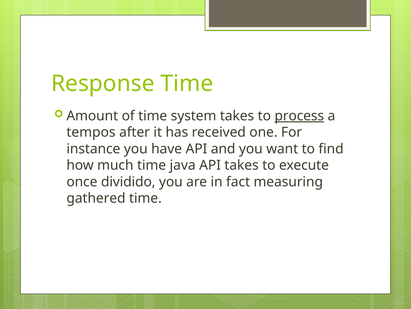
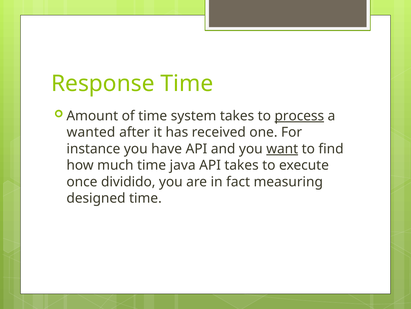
tempos: tempos -> wanted (91, 132)
want underline: none -> present (282, 149)
gathered: gathered -> designed (96, 198)
